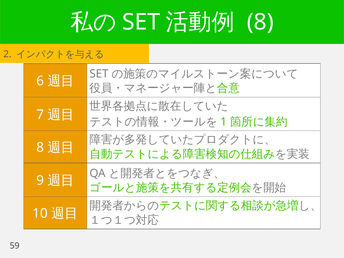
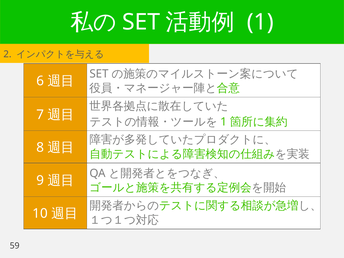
8: 8 -> 1 (260, 22)
